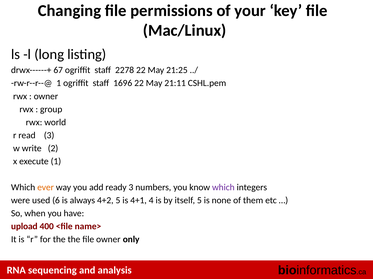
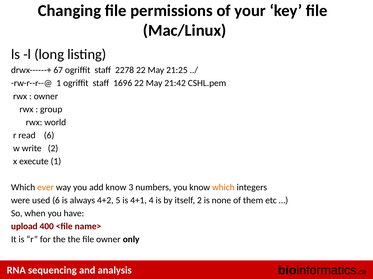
21:11: 21:11 -> 21:42 (175, 83)
read 3: 3 -> 6 (49, 136)
add ready: ready -> know (116, 188)
which colour: purple -> orange (223, 188)
itself 5: 5 -> 2 (199, 201)
